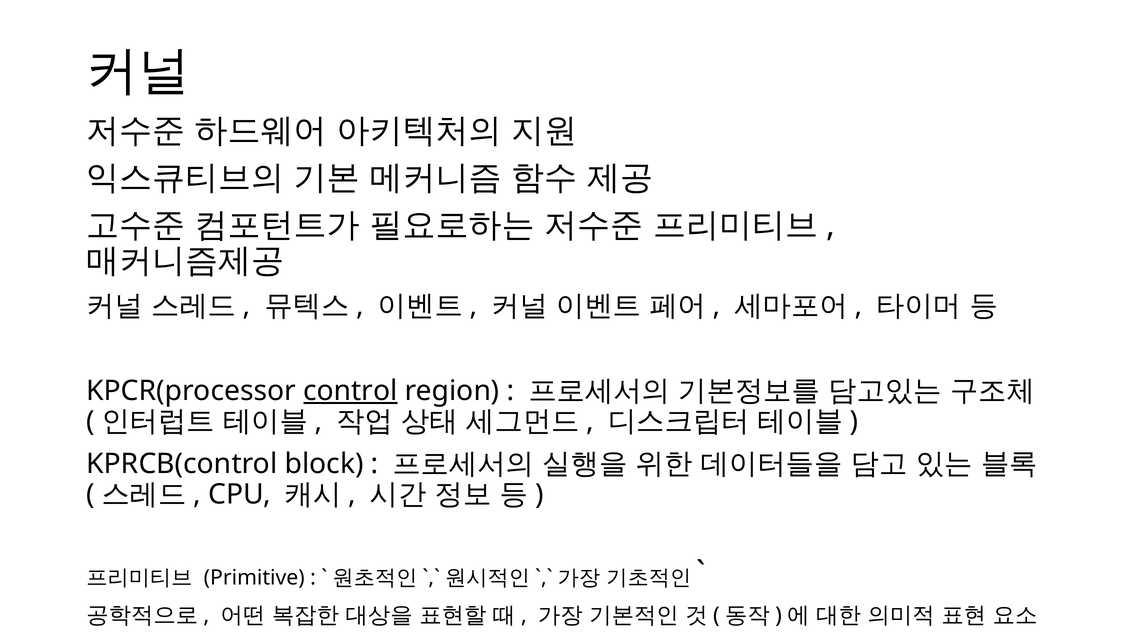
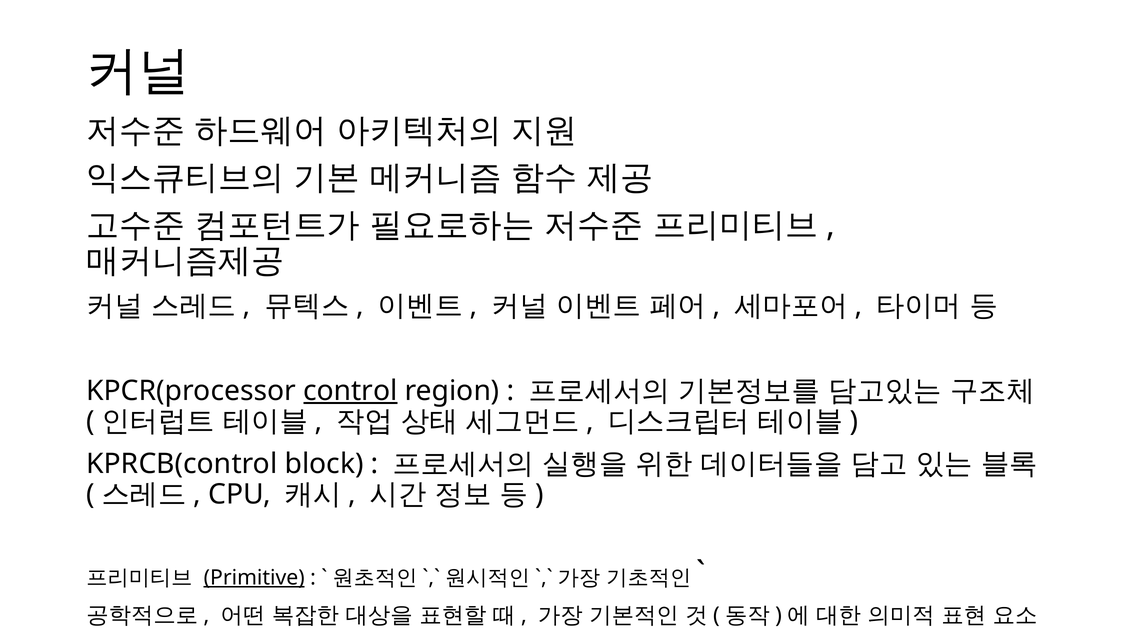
Primitive underline: none -> present (254, 577)
